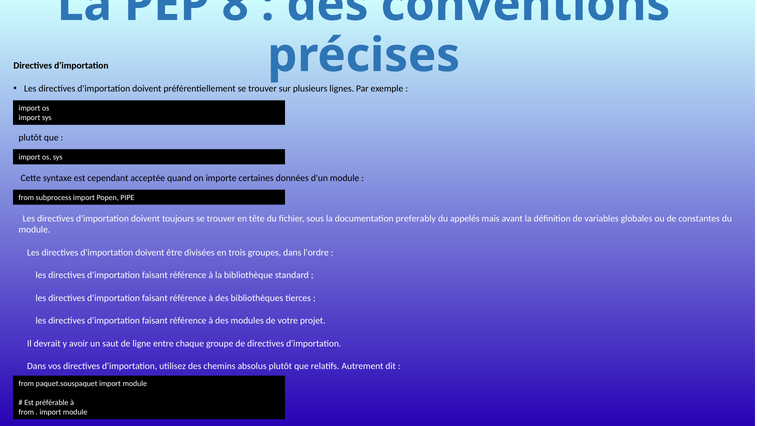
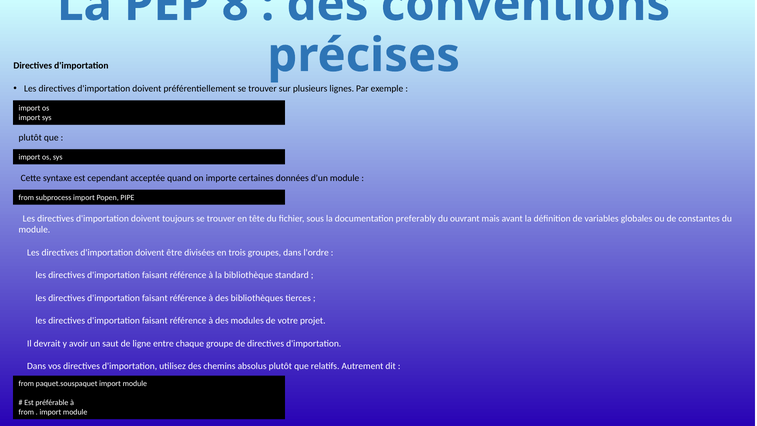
appelés: appelés -> ouvrant (465, 218)
